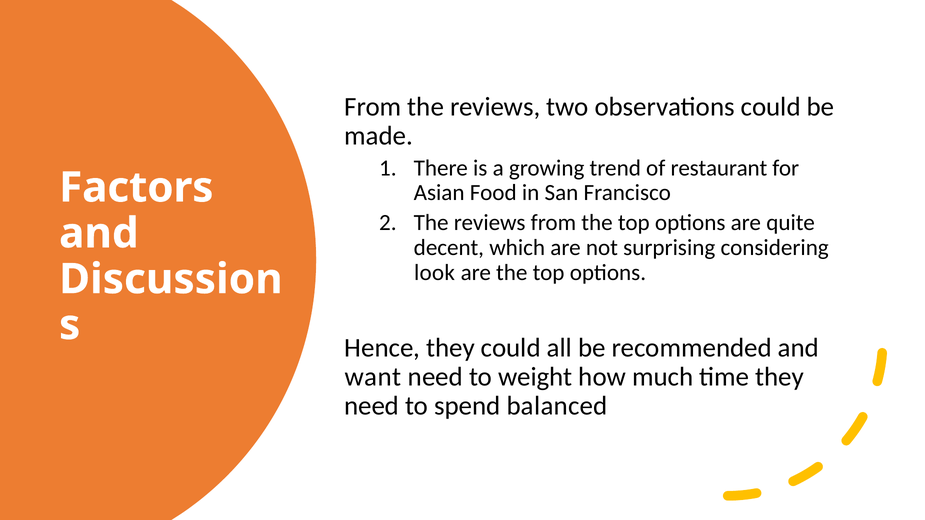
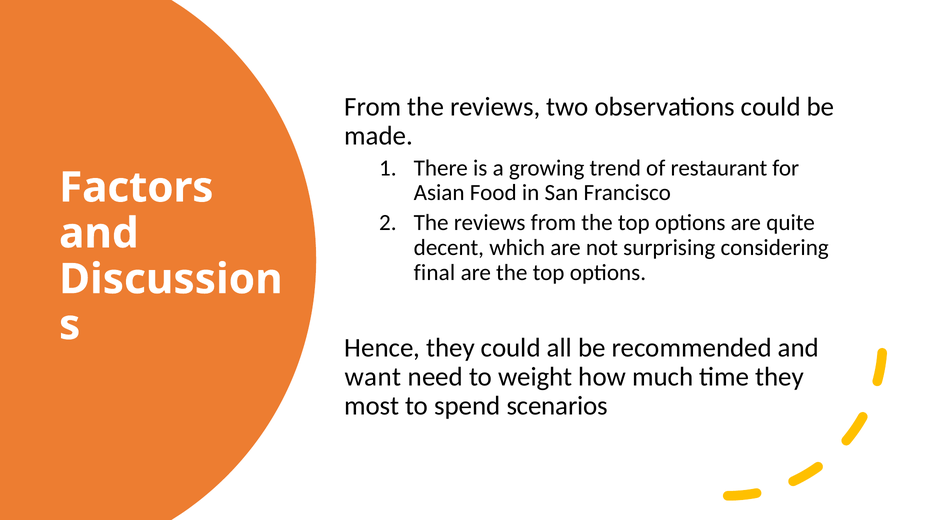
look: look -> final (434, 273)
need: need -> most (372, 406)
balanced: balanced -> scenarios (557, 406)
